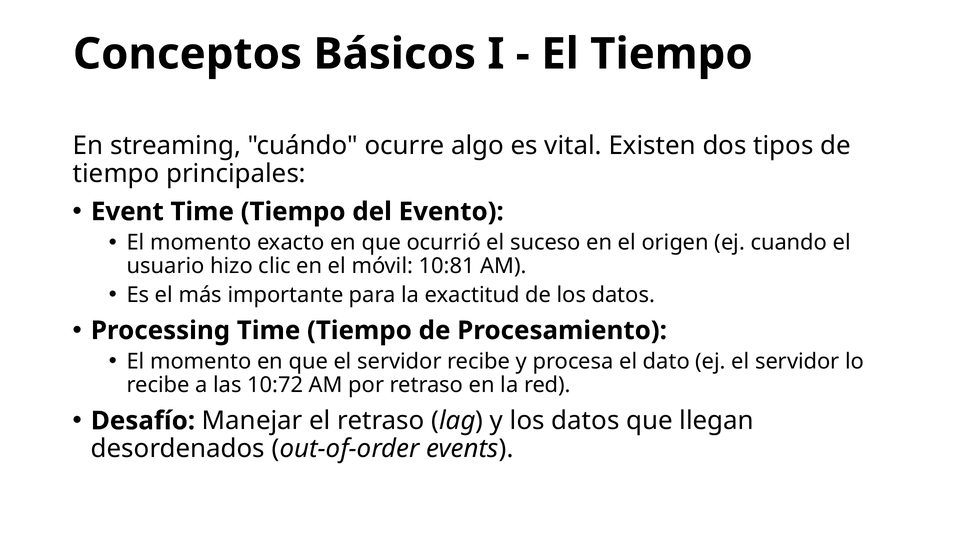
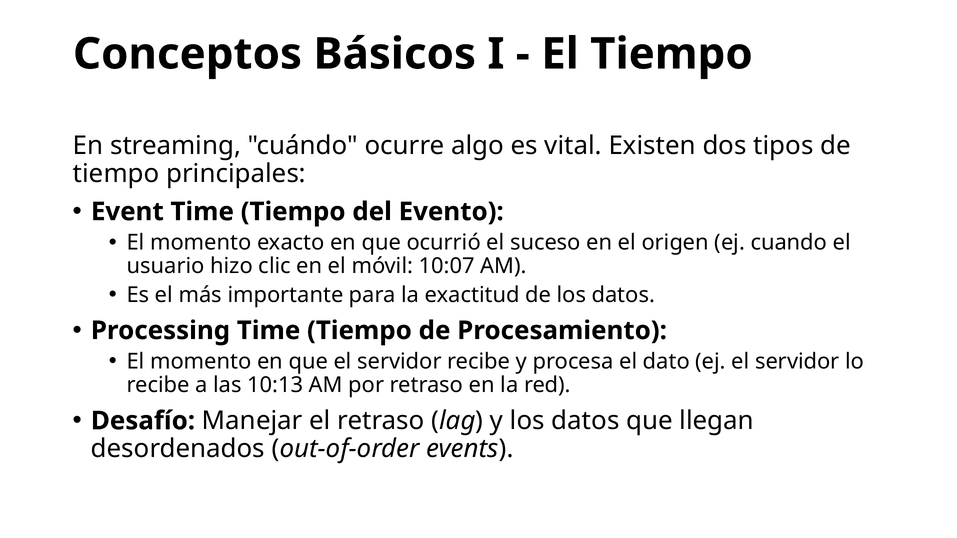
10:81: 10:81 -> 10:07 (447, 266)
10:72: 10:72 -> 10:13 (275, 385)
